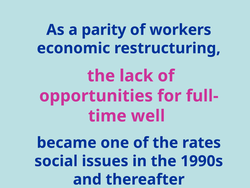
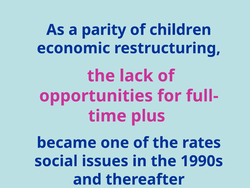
workers: workers -> children (180, 30)
well: well -> plus (148, 116)
